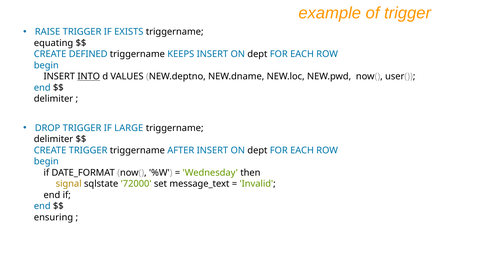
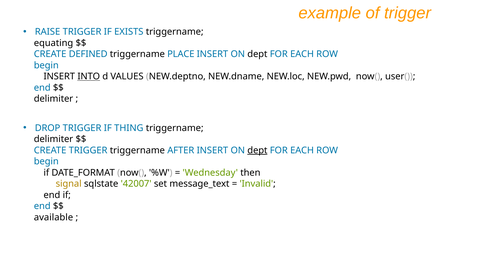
KEEPS: KEEPS -> PLACE (181, 54)
LARGE: LARGE -> THING (129, 128)
dept underline: none -> present (257, 151)
72000: 72000 -> 42007 (136, 184)
ensuring: ensuring -> available (53, 218)
